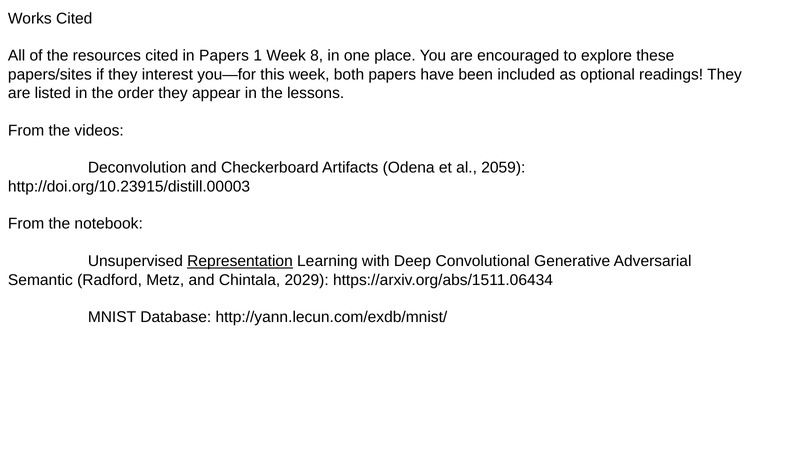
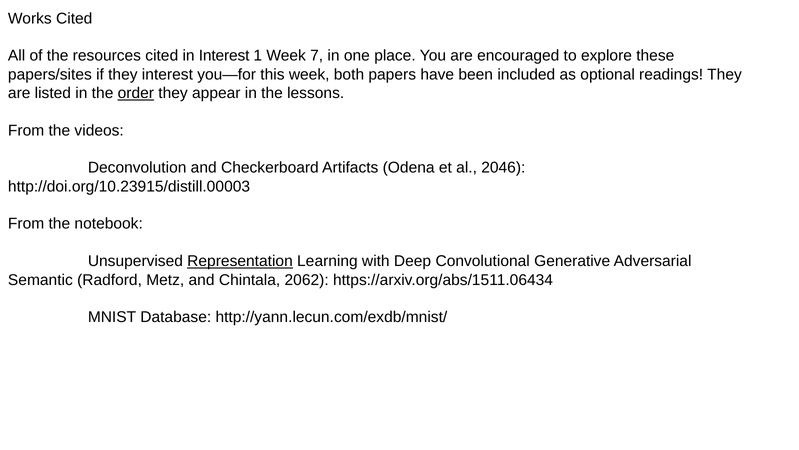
in Papers: Papers -> Interest (224, 56)
8: 8 -> 7 (317, 56)
order underline: none -> present (136, 93)
2059: 2059 -> 2046 (503, 168)
2029: 2029 -> 2062 (307, 280)
